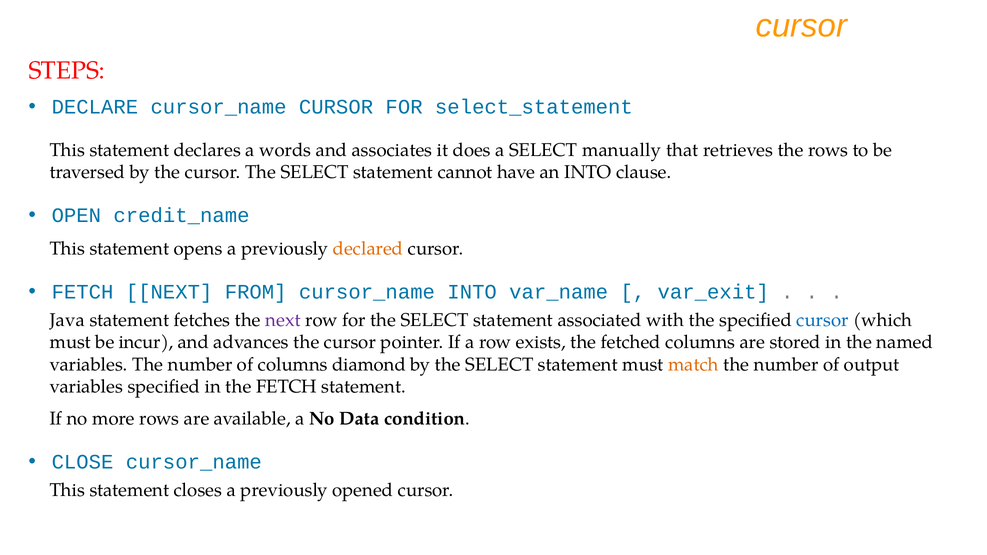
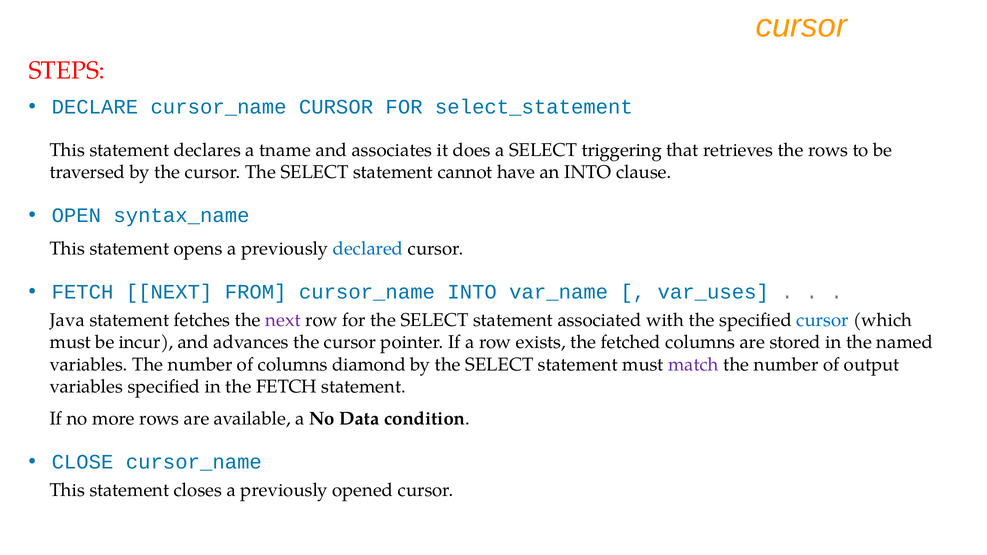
words: words -> tname (285, 150)
manually: manually -> triggering (622, 150)
credit_name: credit_name -> syntax_name (181, 216)
declared colour: orange -> blue (368, 249)
var_exit: var_exit -> var_uses (713, 292)
match colour: orange -> purple (693, 365)
